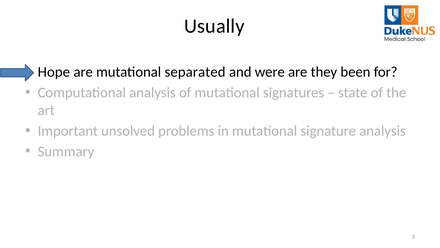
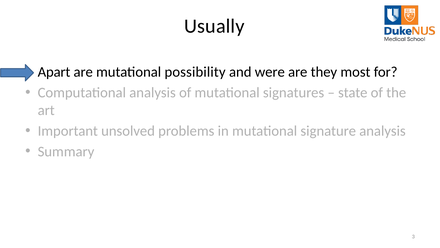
Hope: Hope -> Apart (54, 72)
separated: separated -> possibility (195, 72)
been: been -> most (355, 72)
